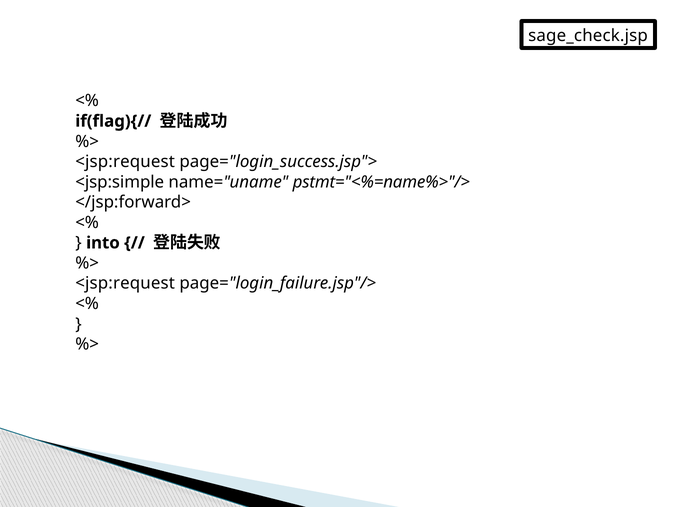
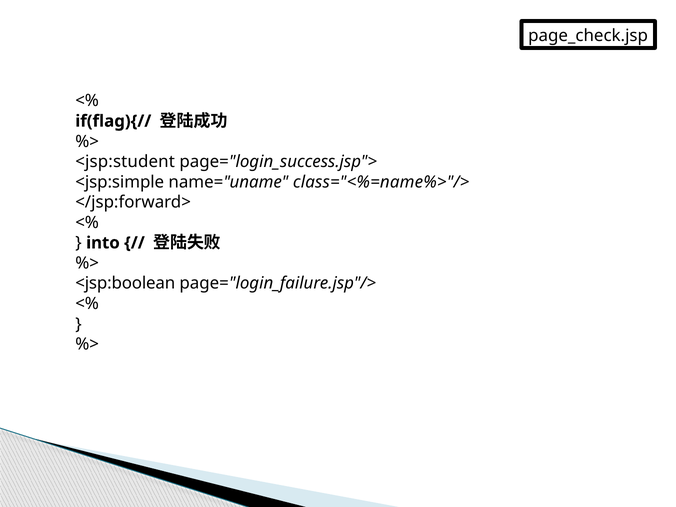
sage_check.jsp: sage_check.jsp -> page_check.jsp (588, 36)
<jsp:request: <jsp:request -> <jsp:student (125, 162)
pstmt="<%=name%>"/>: pstmt="<%=name%>"/> -> class="<%=name%>"/> (381, 182)
<jsp:request: <jsp:request -> <jsp:boolean (125, 283)
